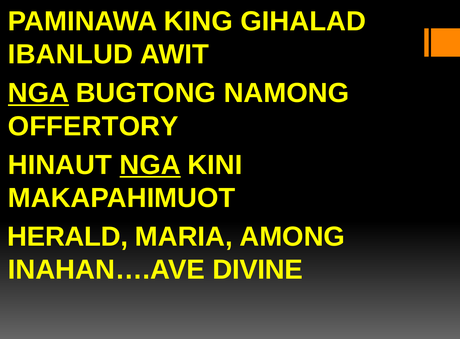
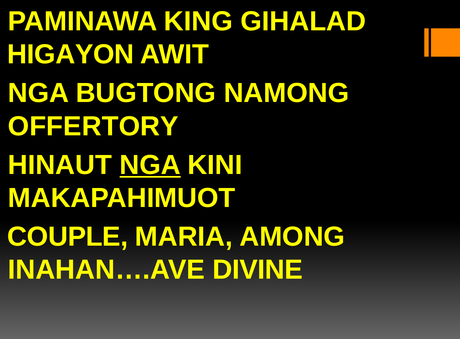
IBANLUD: IBANLUD -> HIGAYON (71, 54)
NGA underline: present -> none (38, 93)
HERALD: HERALD -> COUPLE (68, 236)
